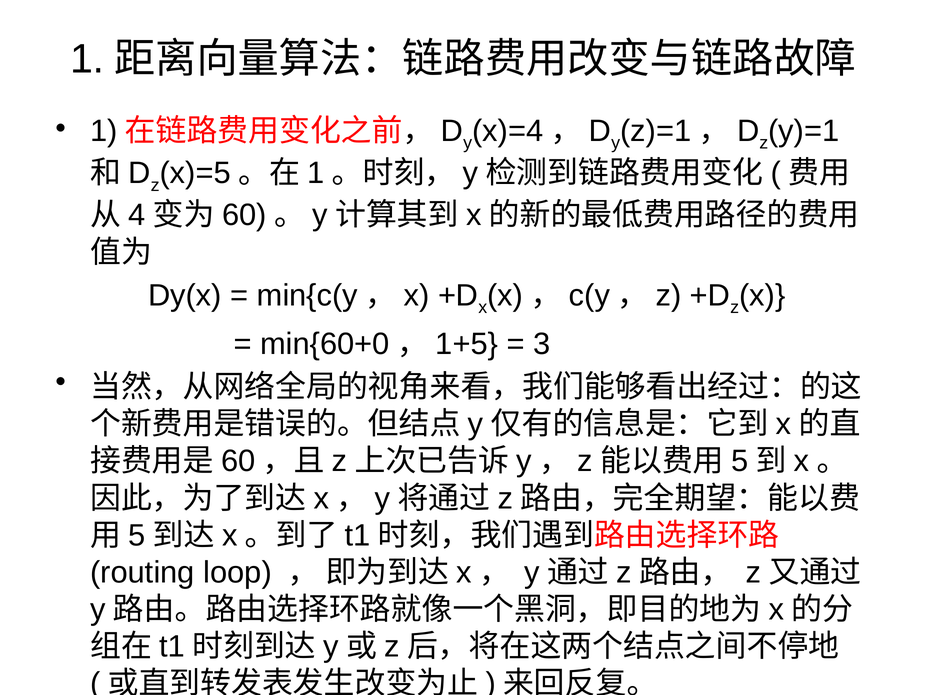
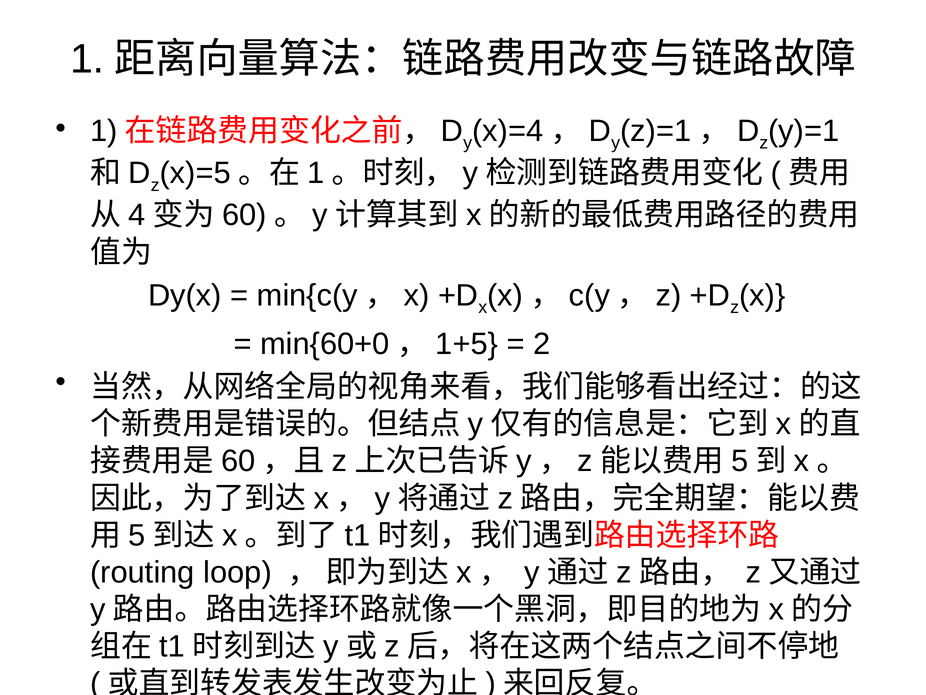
3: 3 -> 2 (542, 344)
